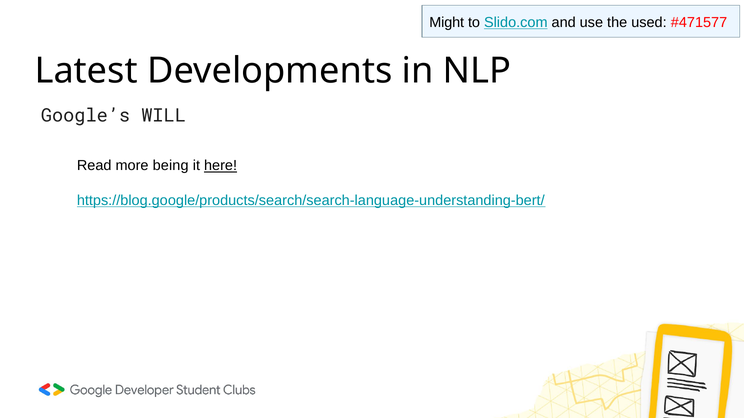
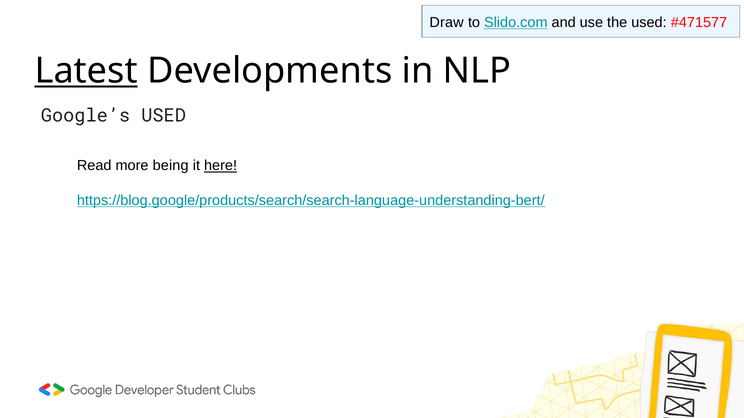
Might: Might -> Draw (447, 22)
Latest underline: none -> present (86, 71)
Google’s WILL: WILL -> USED (164, 116)
